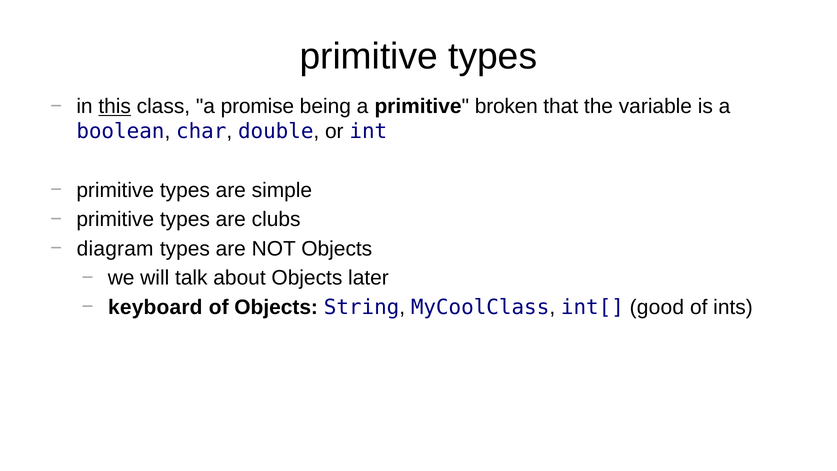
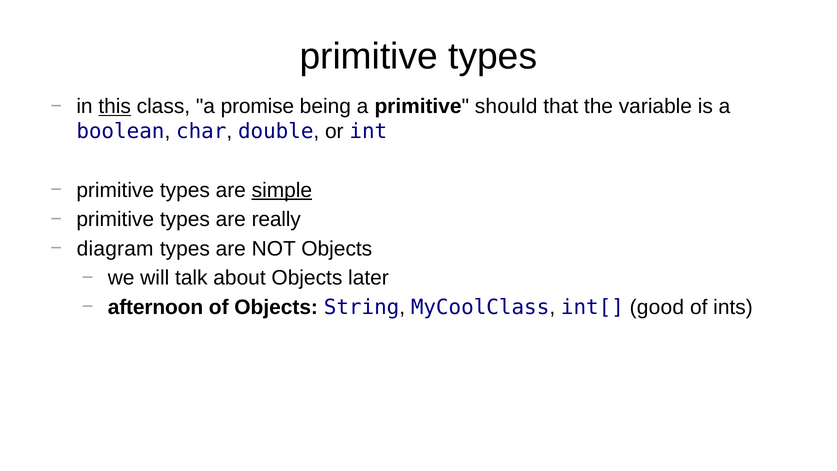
broken: broken -> should (506, 106)
simple underline: none -> present (282, 190)
clubs: clubs -> really (276, 219)
keyboard: keyboard -> afternoon (155, 307)
